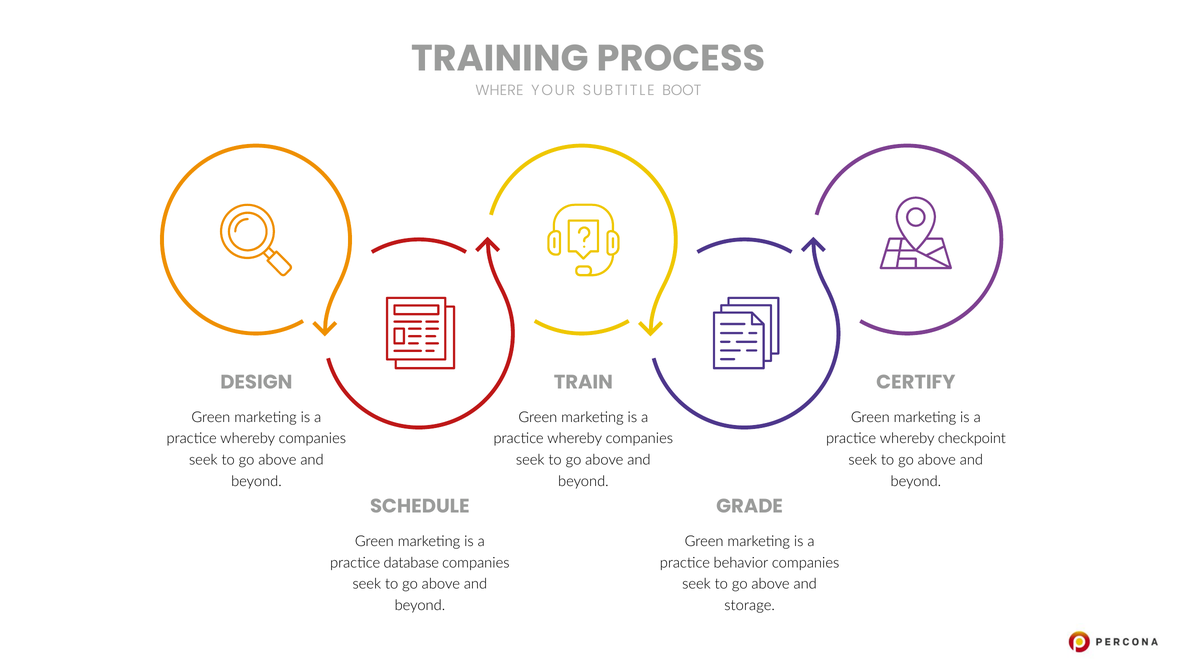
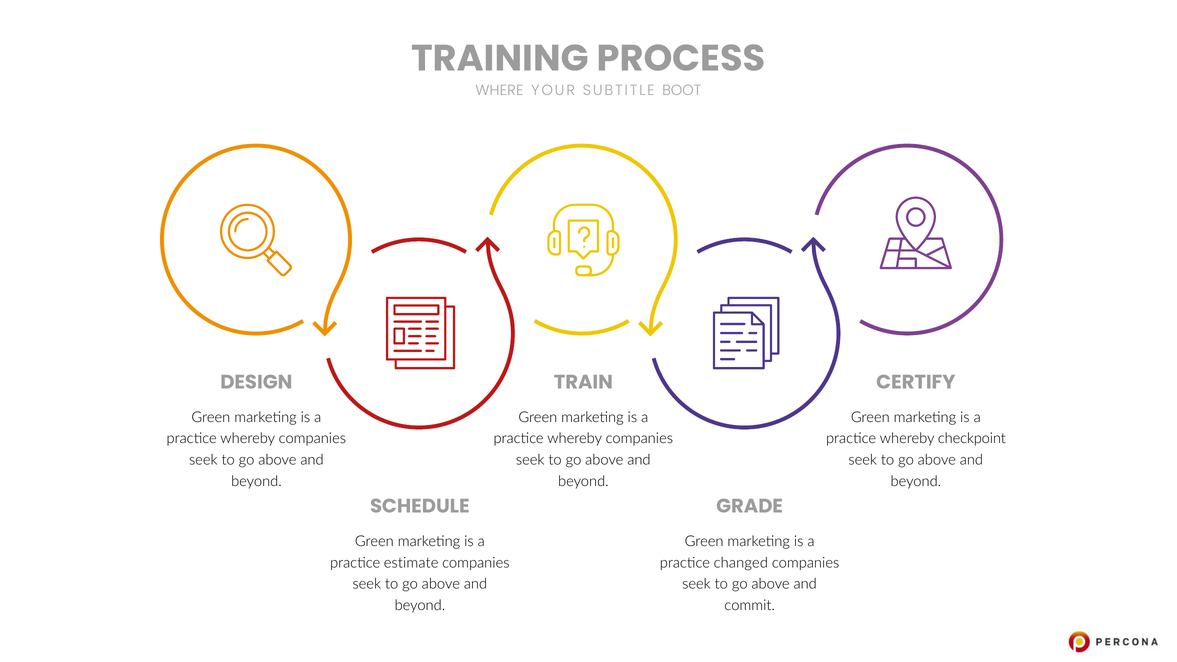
database: database -> estimate (411, 563)
behavior: behavior -> changed (741, 563)
storage: storage -> commit (750, 606)
